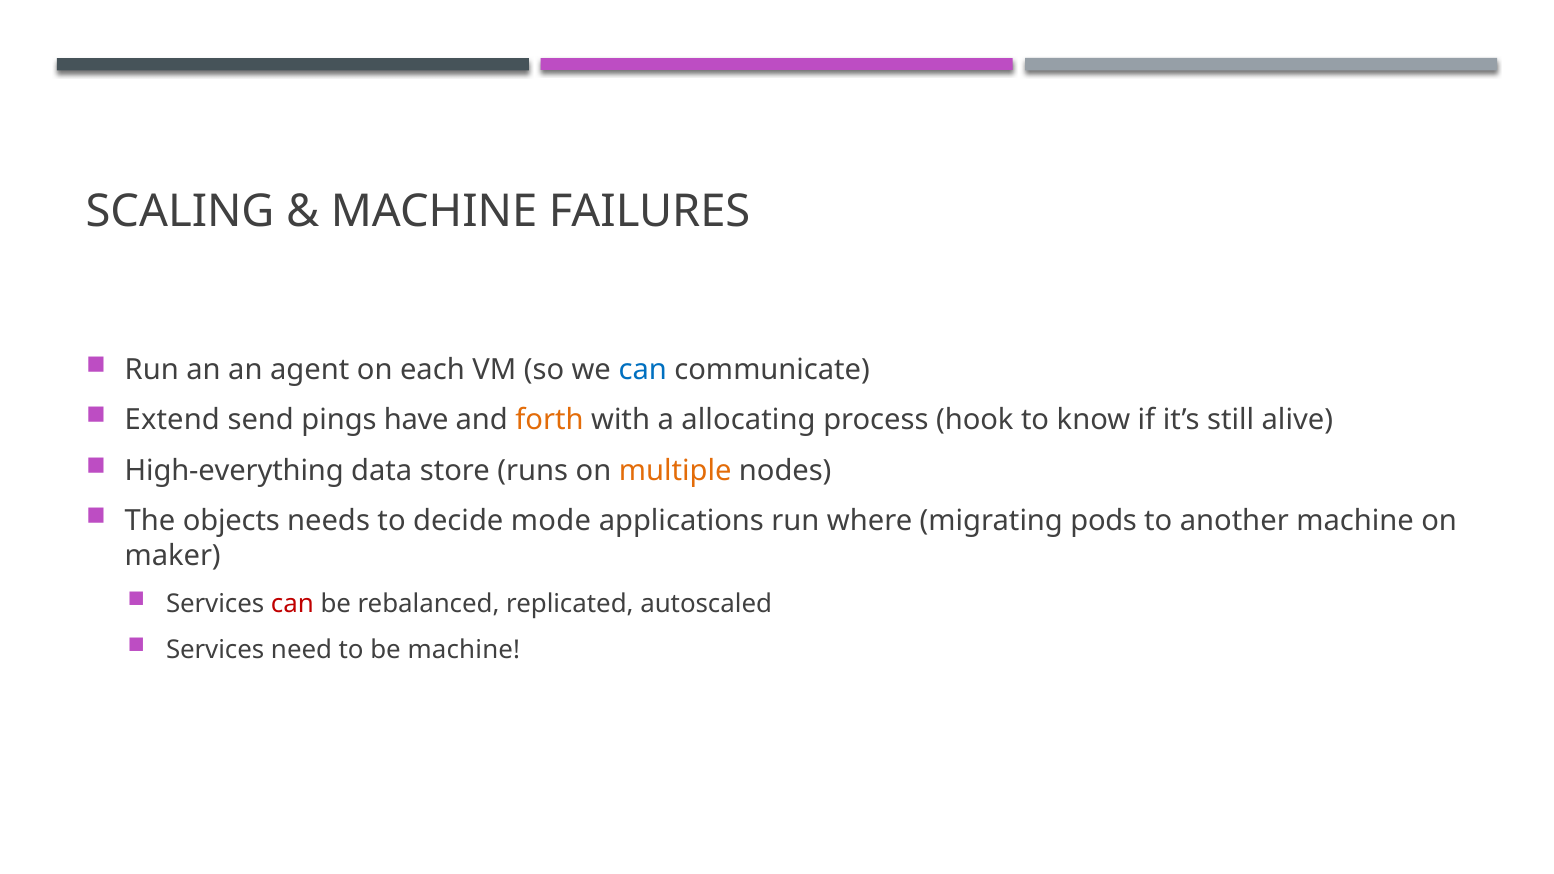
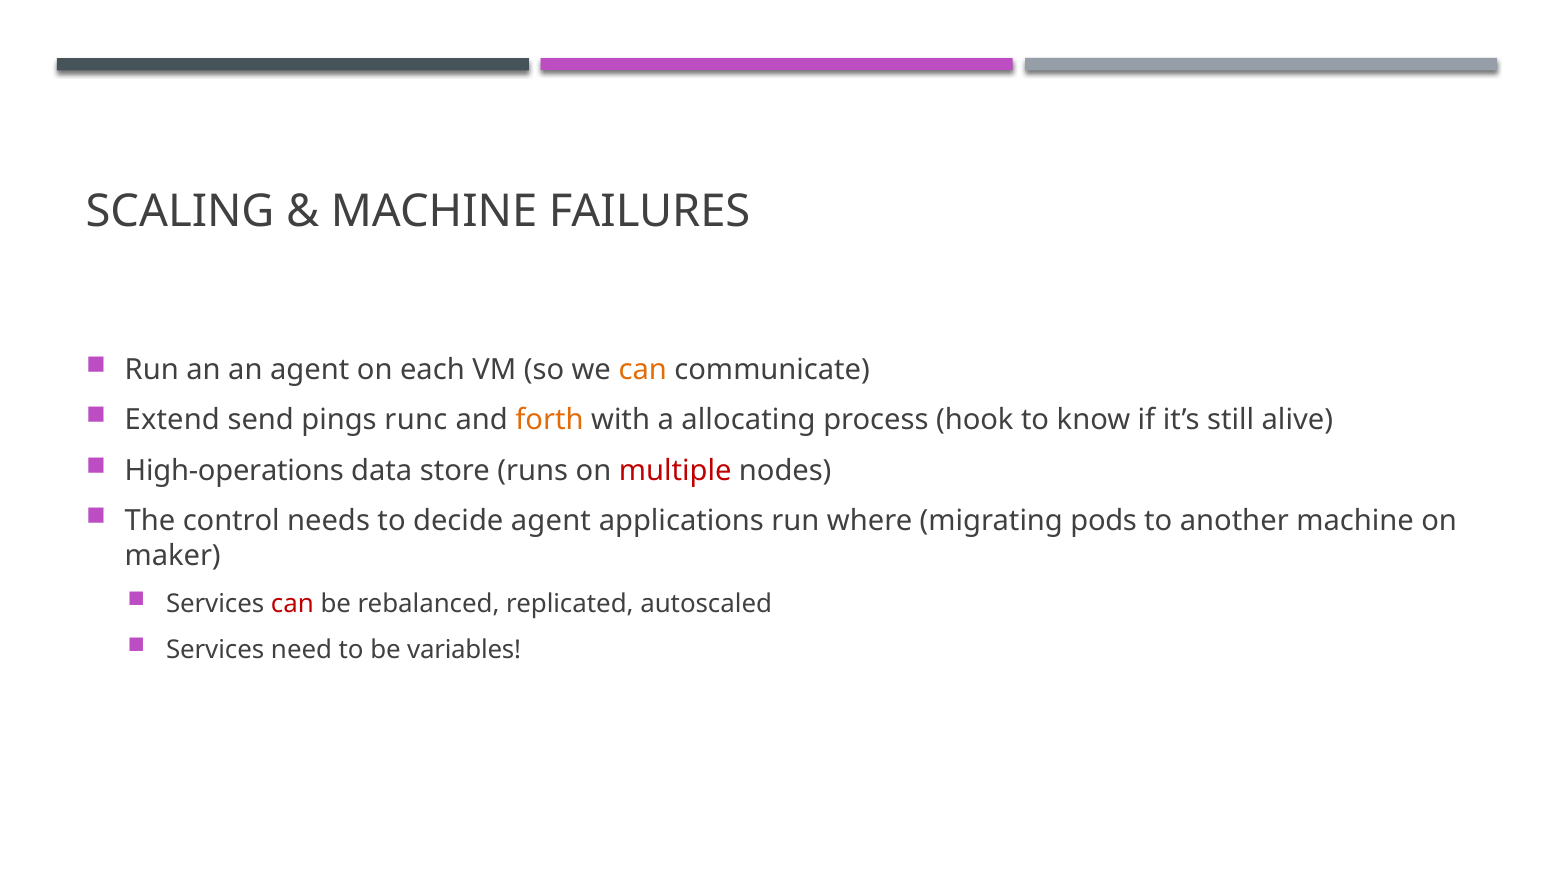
can colour: blue -> orange (643, 370)
have: have -> runc (416, 420)
High-everything: High-everything -> High-operations (234, 471)
multiple colour: orange -> red (675, 471)
objects: objects -> control (231, 521)
decide mode: mode -> agent (551, 521)
be machine: machine -> variables (464, 650)
